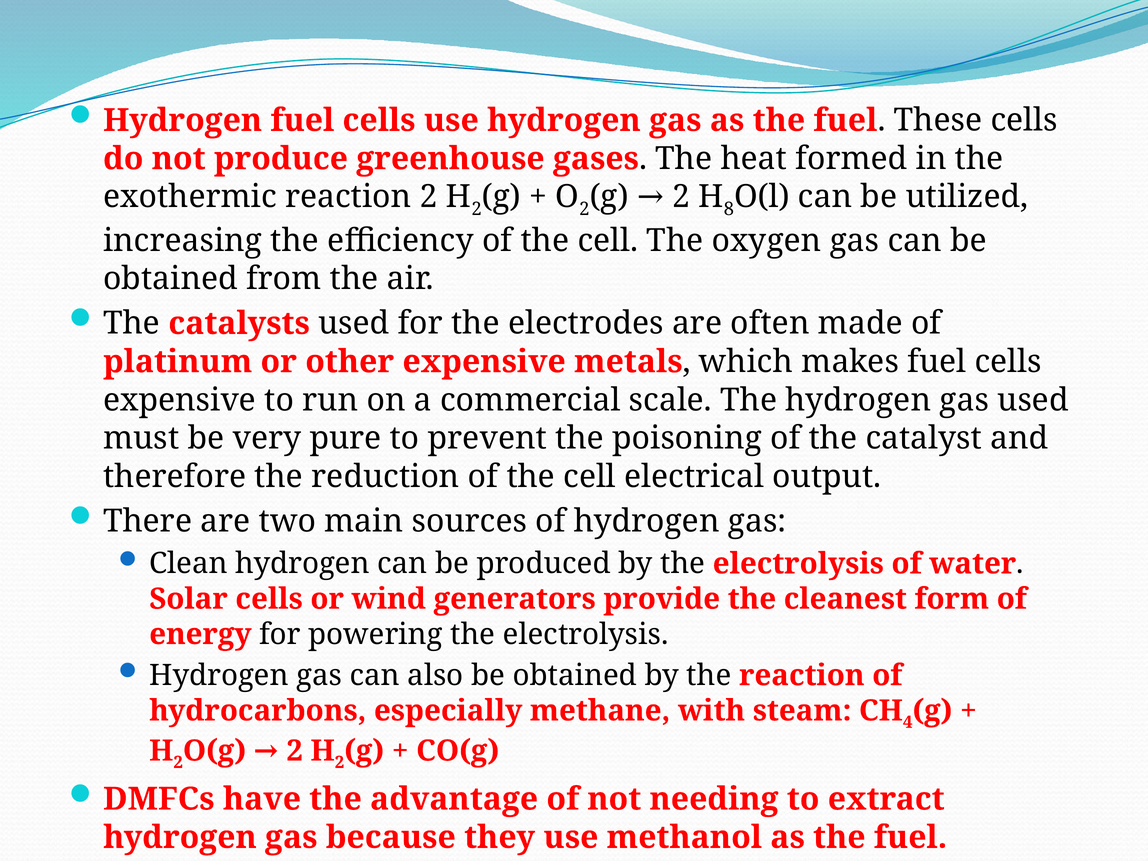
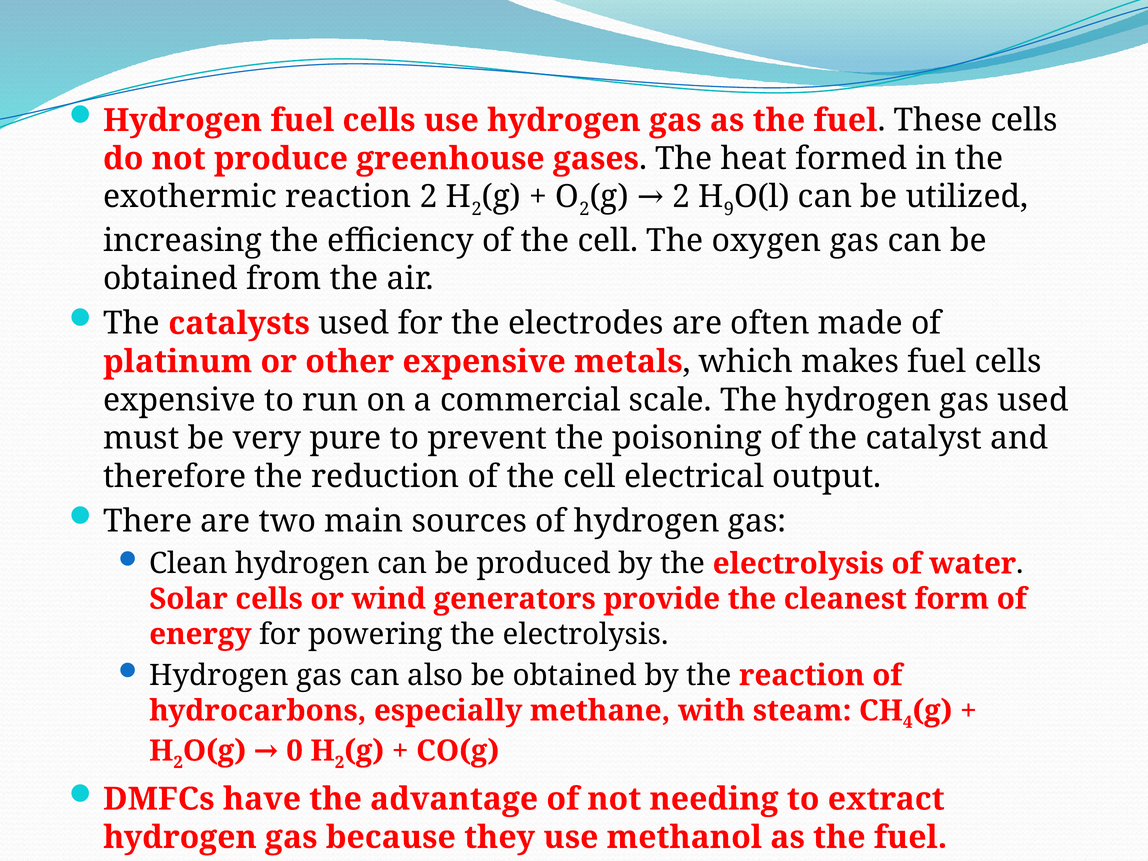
8: 8 -> 9 (729, 209)
2: 2 -> 0 (295, 751)
